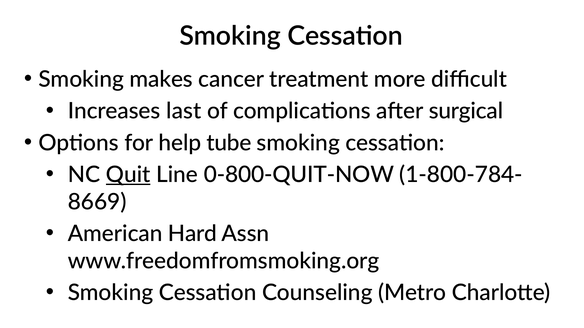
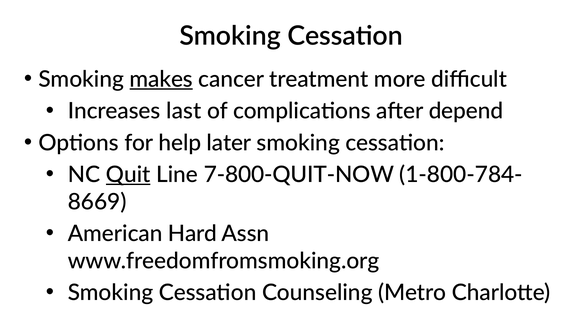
makes underline: none -> present (161, 79)
surgical: surgical -> depend (466, 111)
tube: tube -> later (229, 143)
0-800-QUIT-NOW: 0-800-QUIT-NOW -> 7-800-QUIT-NOW (299, 175)
